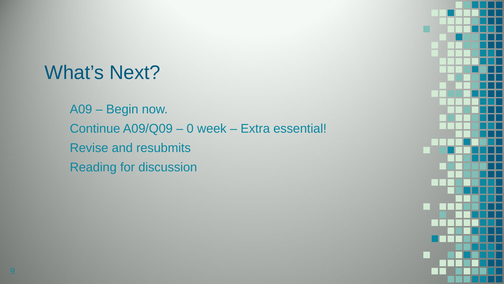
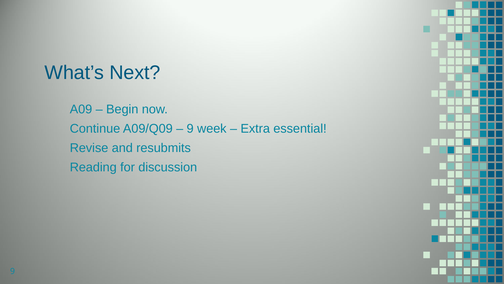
0: 0 -> 9 (190, 128)
